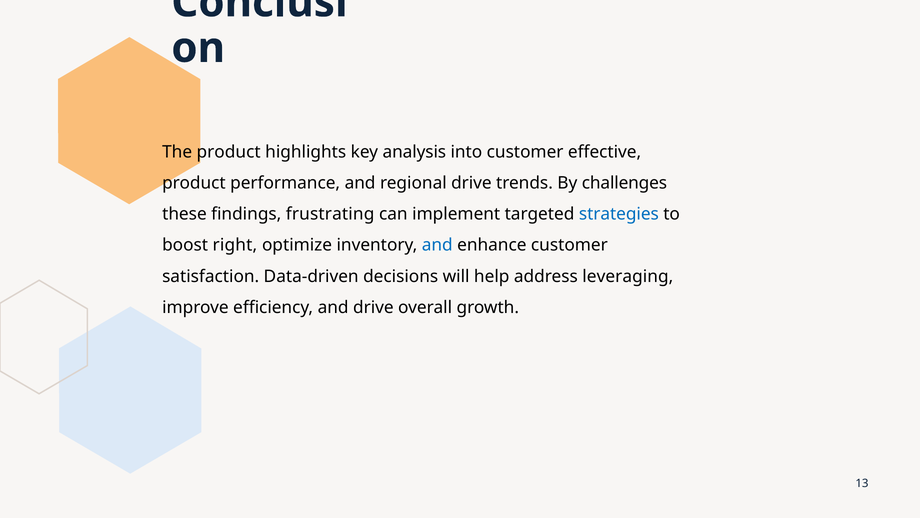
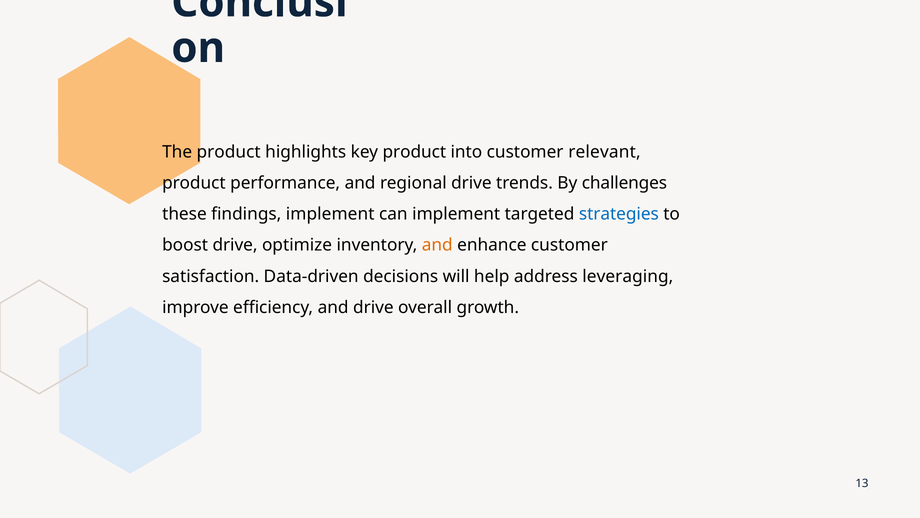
key analysis: analysis -> product (414, 152)
effective: effective -> relevant (604, 152)
findings frustrating: frustrating -> implement (330, 214)
boost right: right -> drive (235, 245)
and colour: blue -> orange (437, 245)
